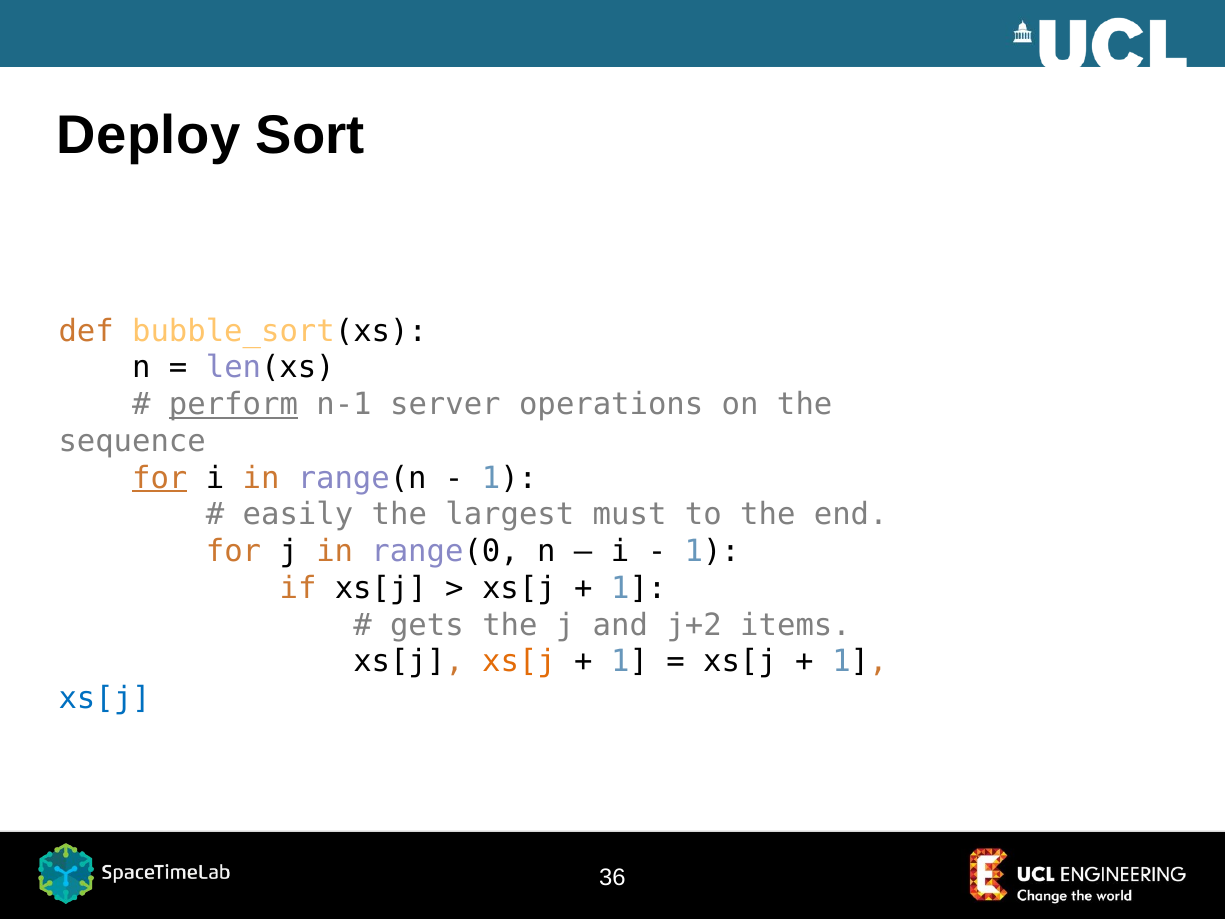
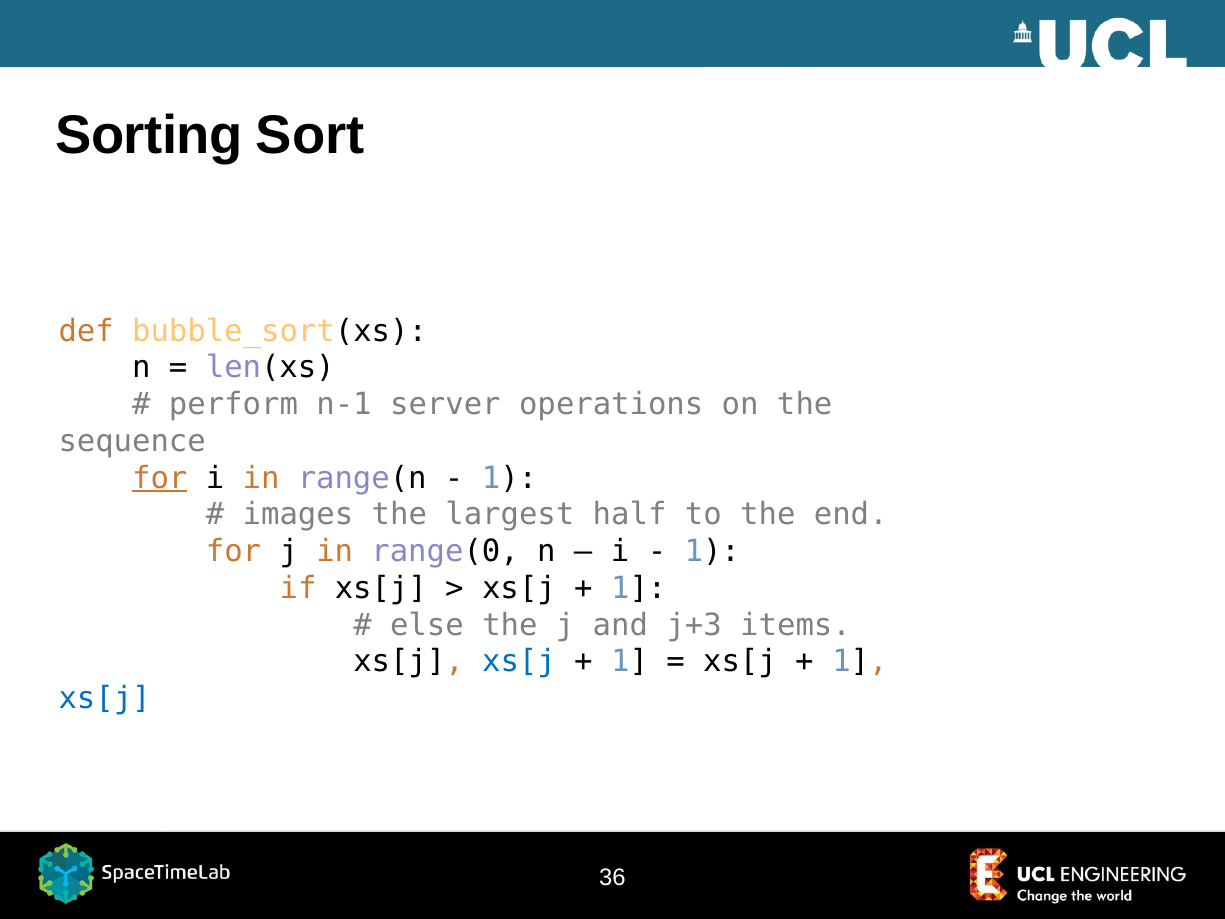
Deploy: Deploy -> Sorting (149, 135)
perform underline: present -> none (233, 404)
easily: easily -> images (298, 515)
must: must -> half (630, 515)
gets: gets -> else (427, 625)
j+2: j+2 -> j+3 (694, 625)
xs[j colour: orange -> blue (519, 662)
